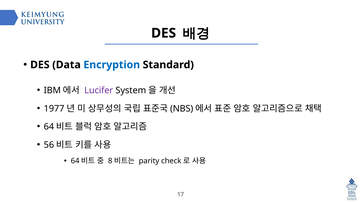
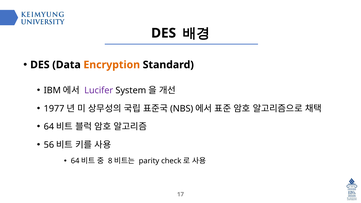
Encryption colour: blue -> orange (112, 65)
